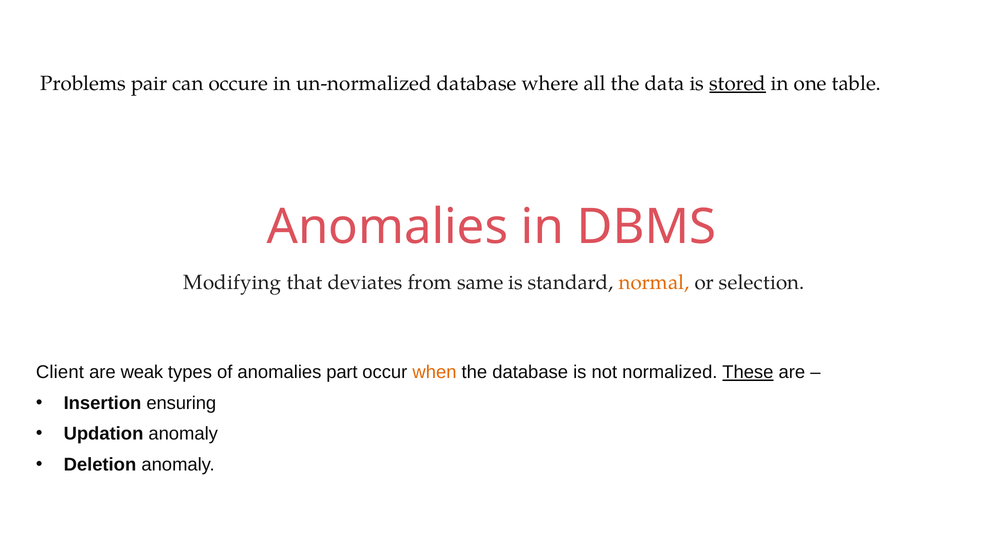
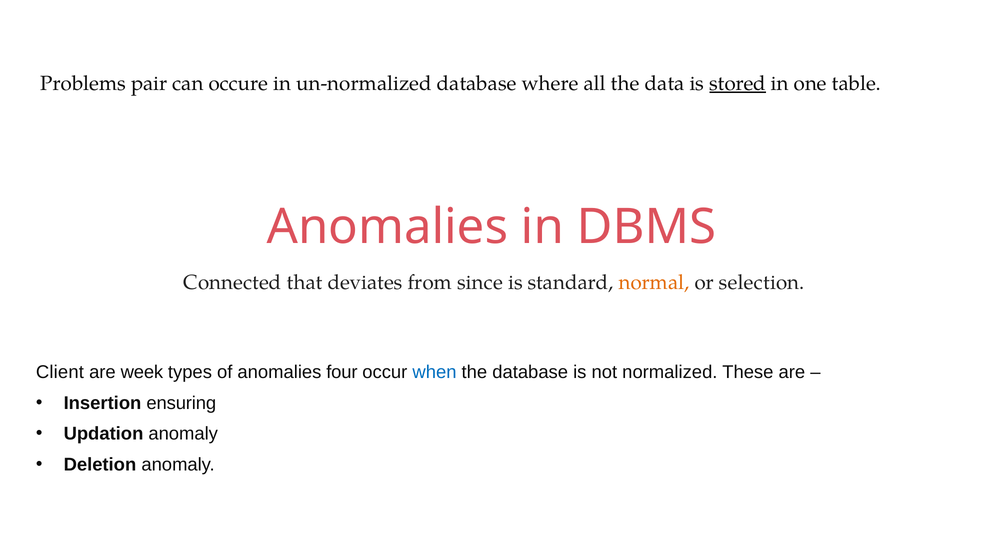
Modifying: Modifying -> Connected (232, 282)
same: same -> since (480, 282)
weak: weak -> week (142, 372)
part: part -> four (342, 372)
when colour: orange -> blue (434, 372)
These underline: present -> none (748, 372)
